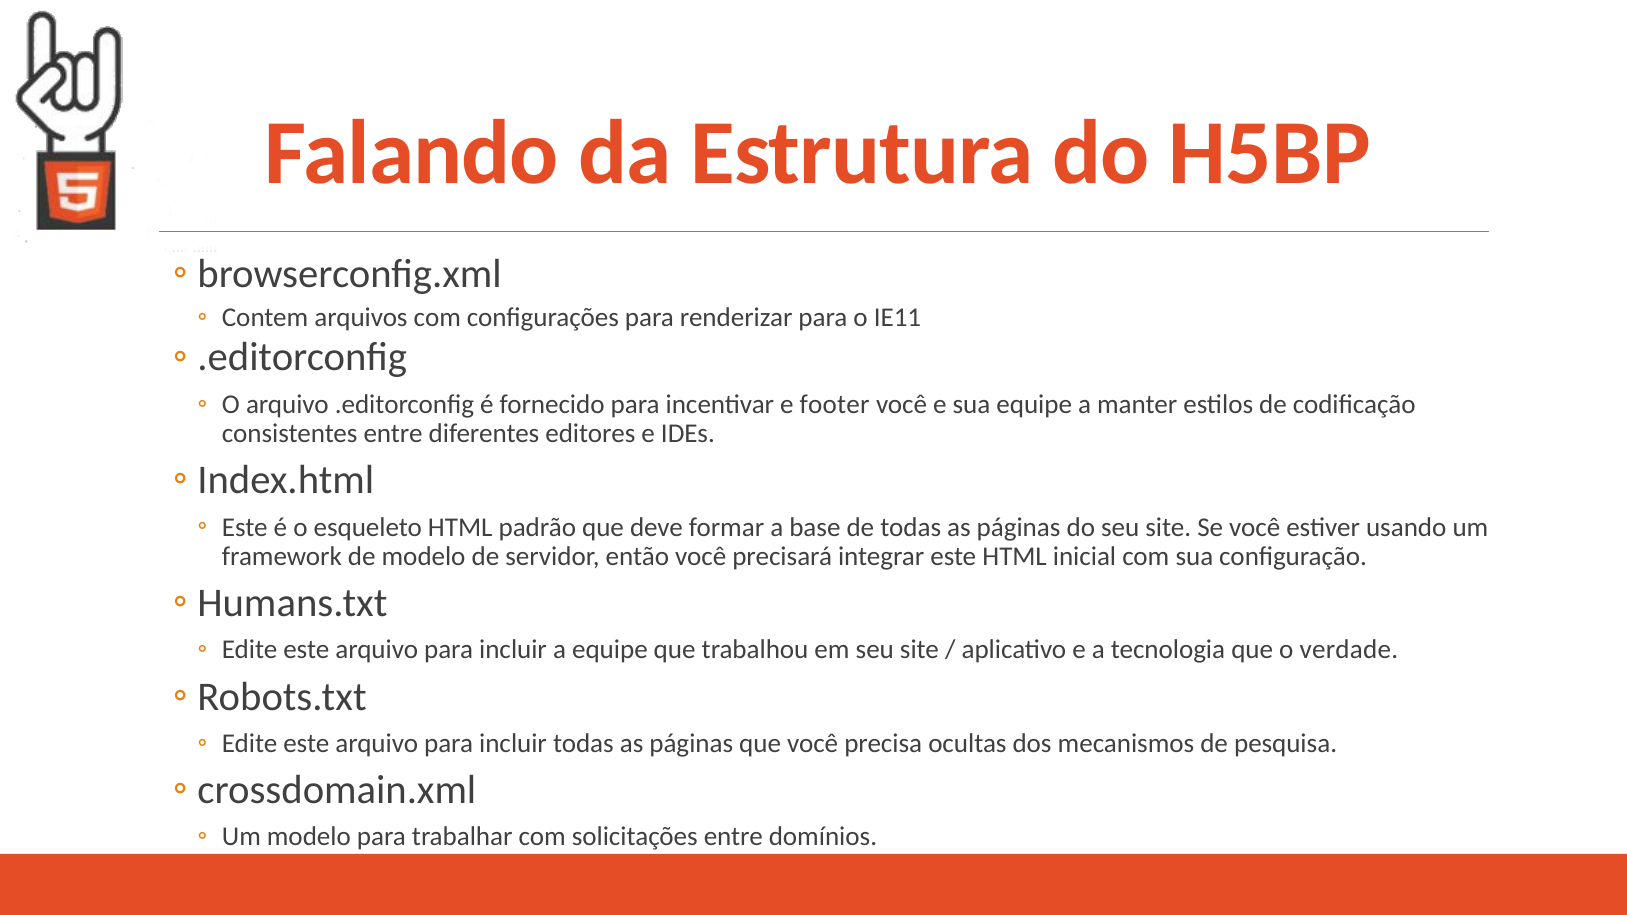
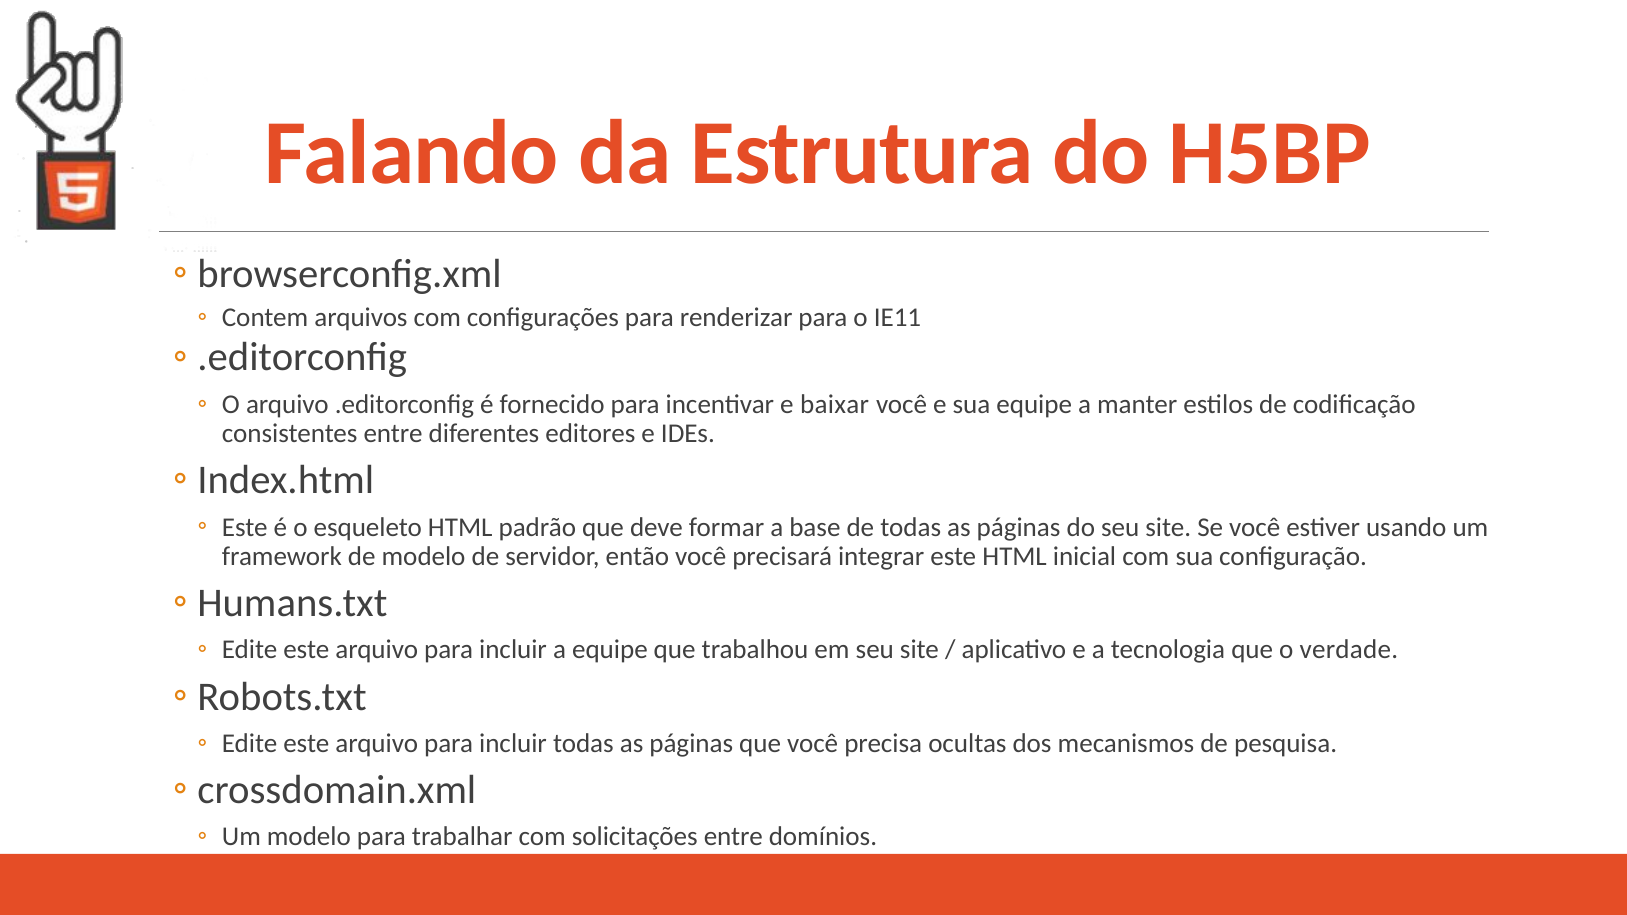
footer: footer -> baixar (835, 404)
